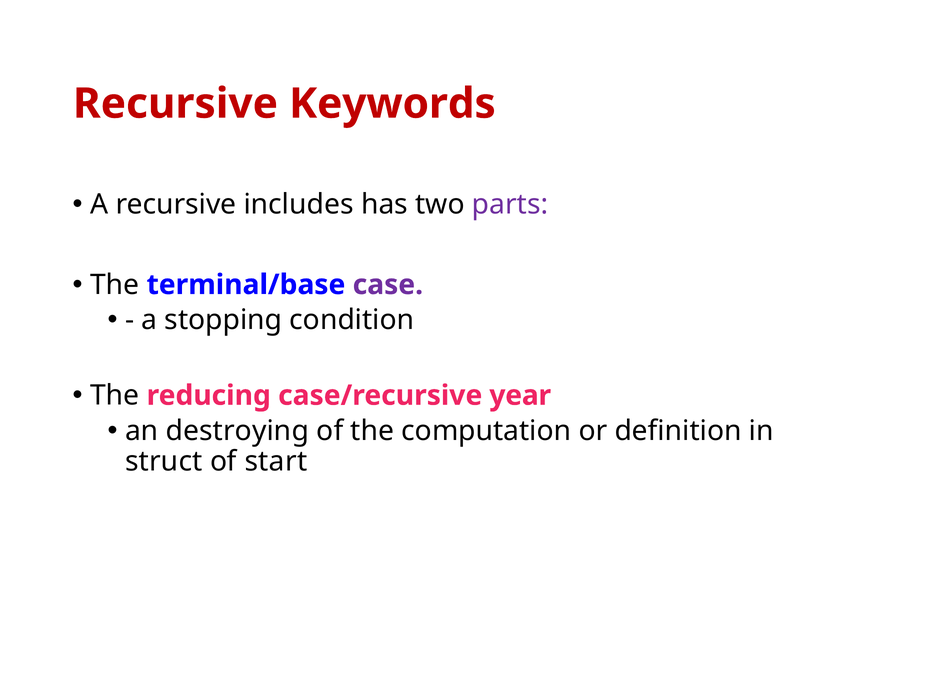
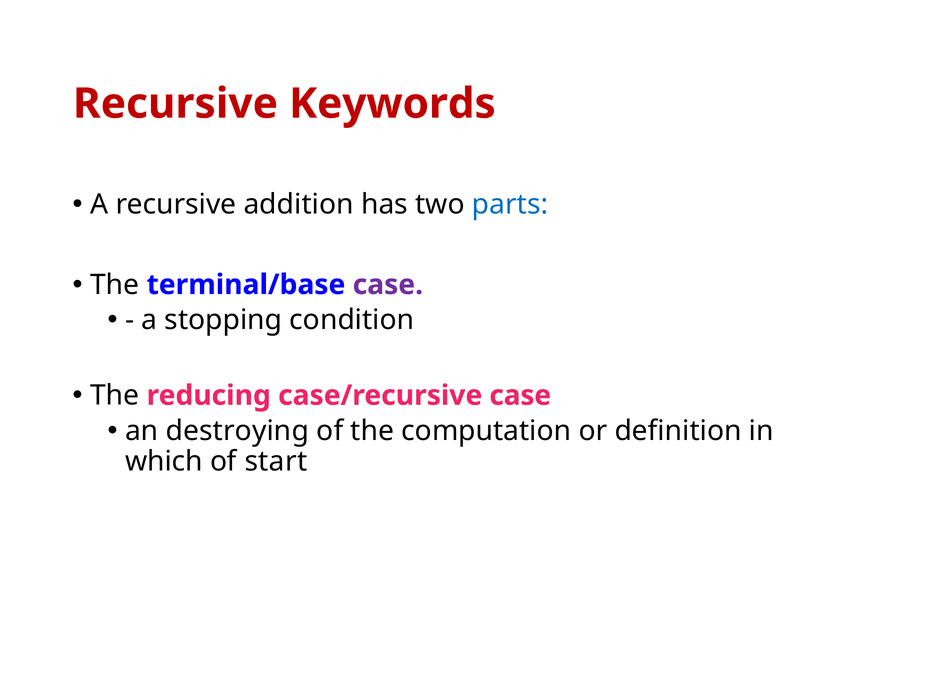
includes: includes -> addition (299, 205)
parts colour: purple -> blue (510, 205)
case/recursive year: year -> case (520, 396)
struct: struct -> which (164, 462)
